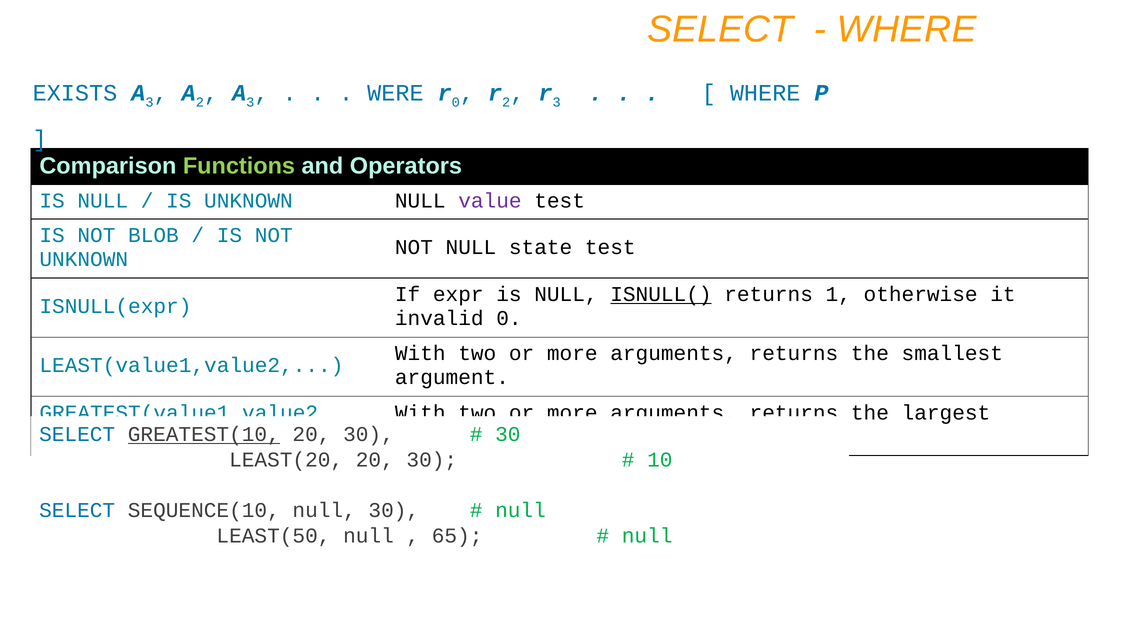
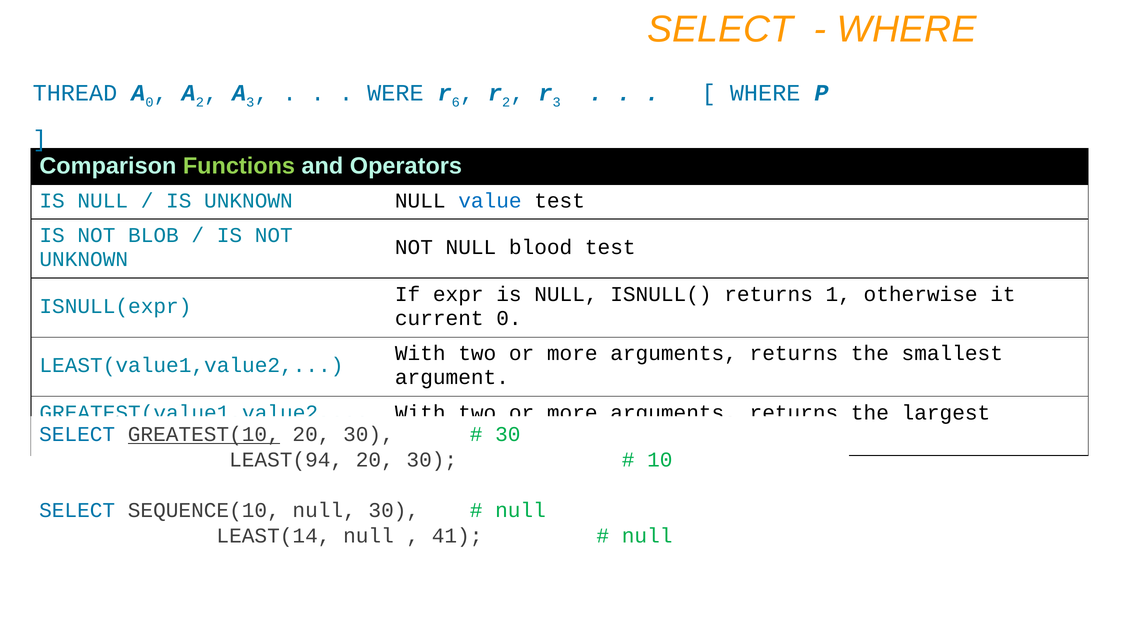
EXISTS: EXISTS -> THREAD (75, 93)
3: 3 -> 0 (149, 102)
0: 0 -> 6 (456, 102)
value colour: purple -> blue (490, 201)
state: state -> blood (541, 247)
ISNULL( underline: present -> none (661, 295)
invalid: invalid -> current (439, 318)
LEAST(20: LEAST(20 -> LEAST(94 (286, 460)
LEAST(50: LEAST(50 -> LEAST(14 (273, 536)
65: 65 -> 41 (457, 536)
